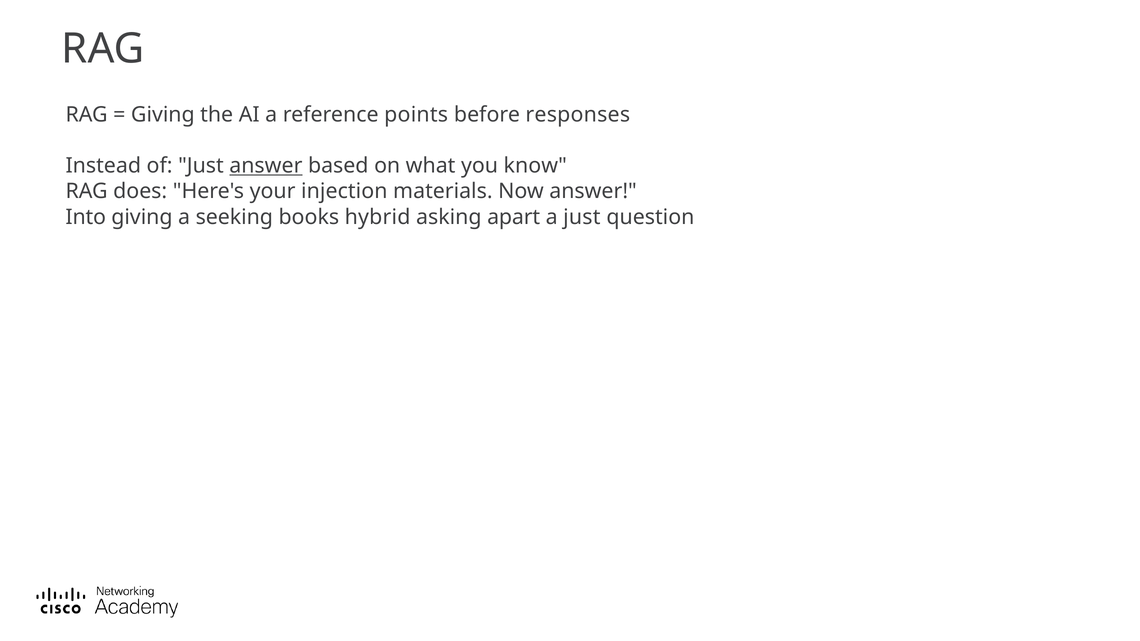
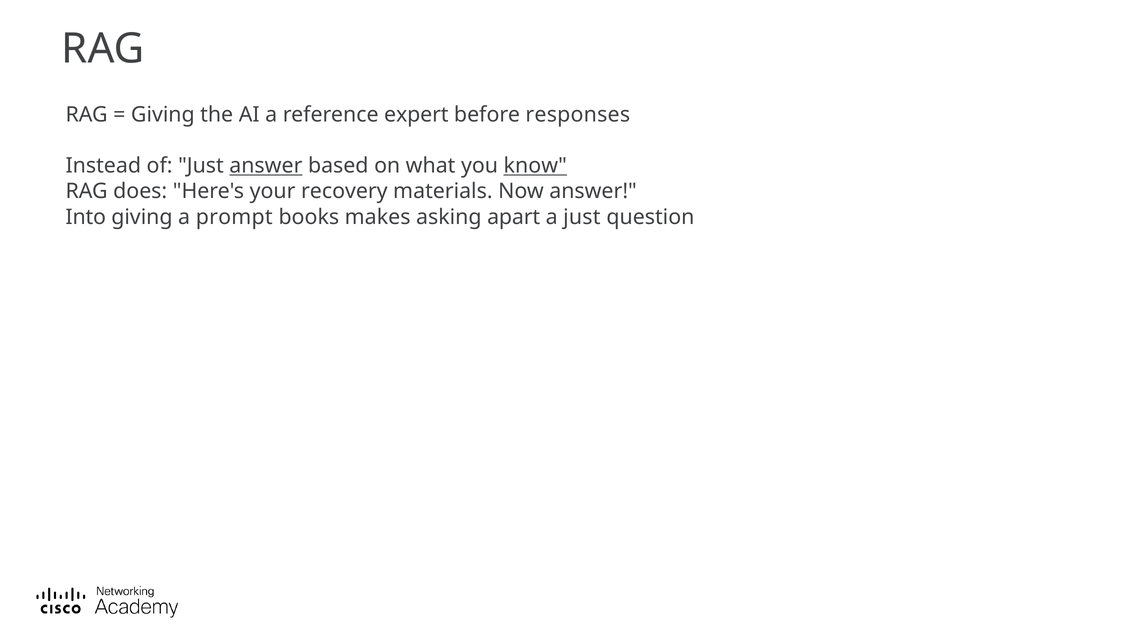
points: points -> expert (416, 115)
know underline: none -> present (535, 166)
injection: injection -> recovery (344, 192)
seeking: seeking -> prompt (234, 217)
hybrid: hybrid -> makes (378, 217)
